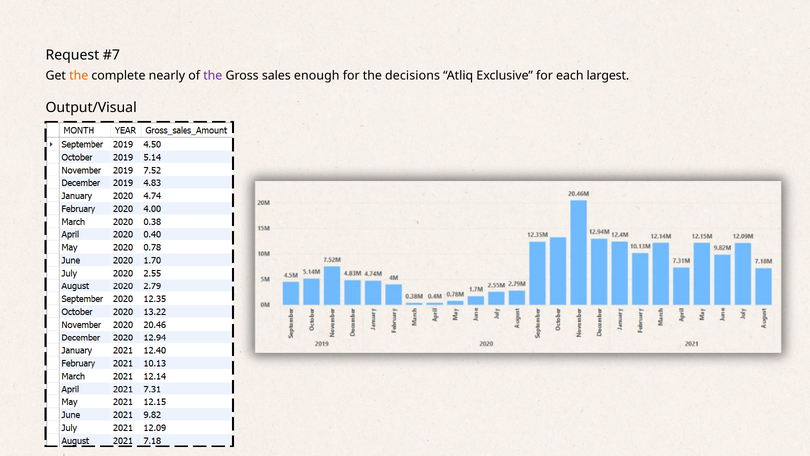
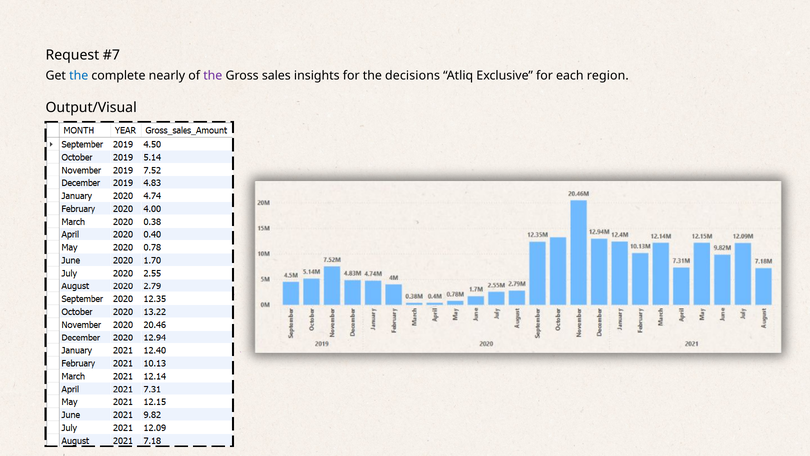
the colour: orange -> blue (79, 76)
enough: enough -> insights (317, 76)
largest: largest -> region (608, 76)
